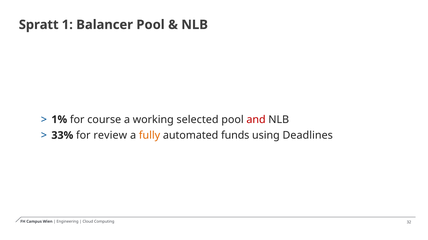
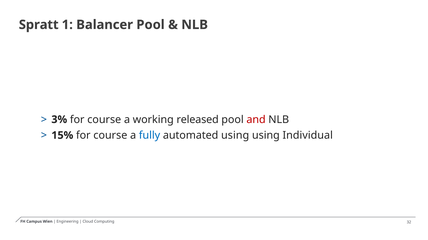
1%: 1% -> 3% (59, 120)
selected: selected -> released (198, 120)
33%: 33% -> 15% (62, 136)
review: review -> course (110, 136)
fully colour: orange -> blue (150, 136)
automated funds: funds -> using (235, 136)
Deadlines: Deadlines -> Individual (308, 136)
